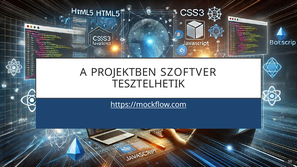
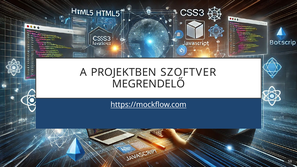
TESZTELHETIK: TESZTELHETIK -> MEGRENDELŐ (148, 84)
